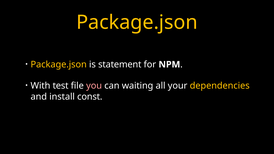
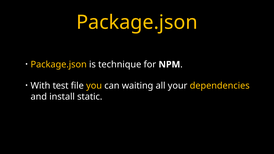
statement: statement -> technique (120, 65)
you colour: pink -> yellow (94, 86)
const: const -> static (90, 97)
